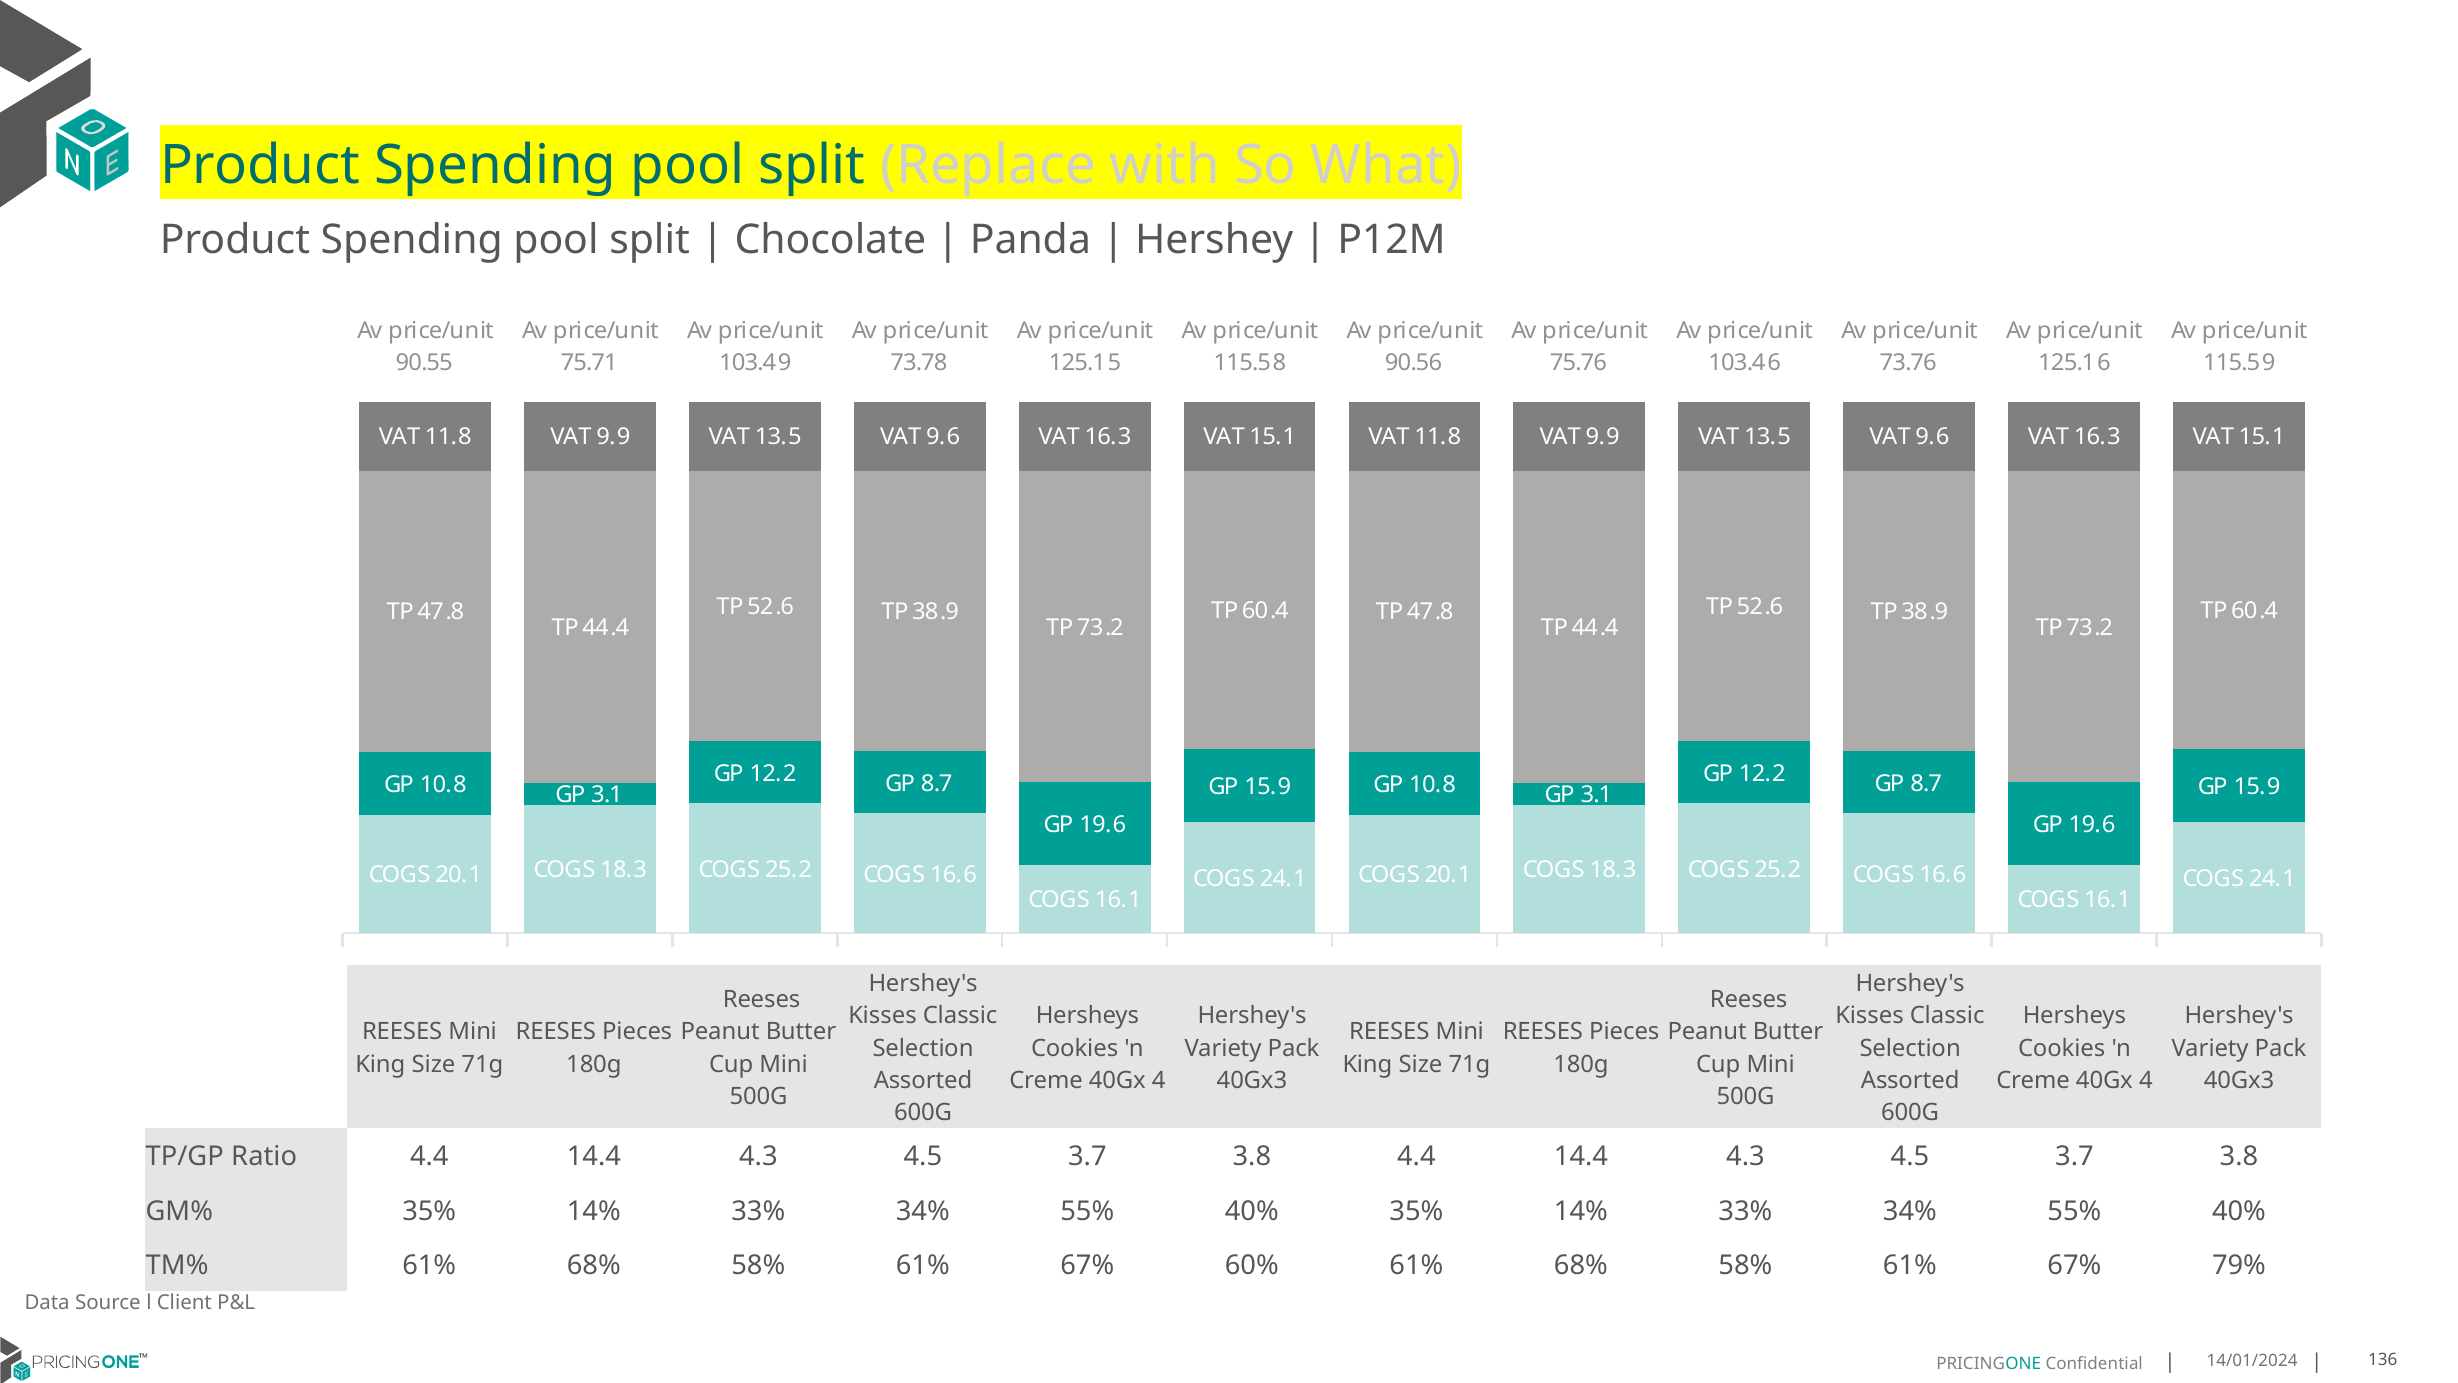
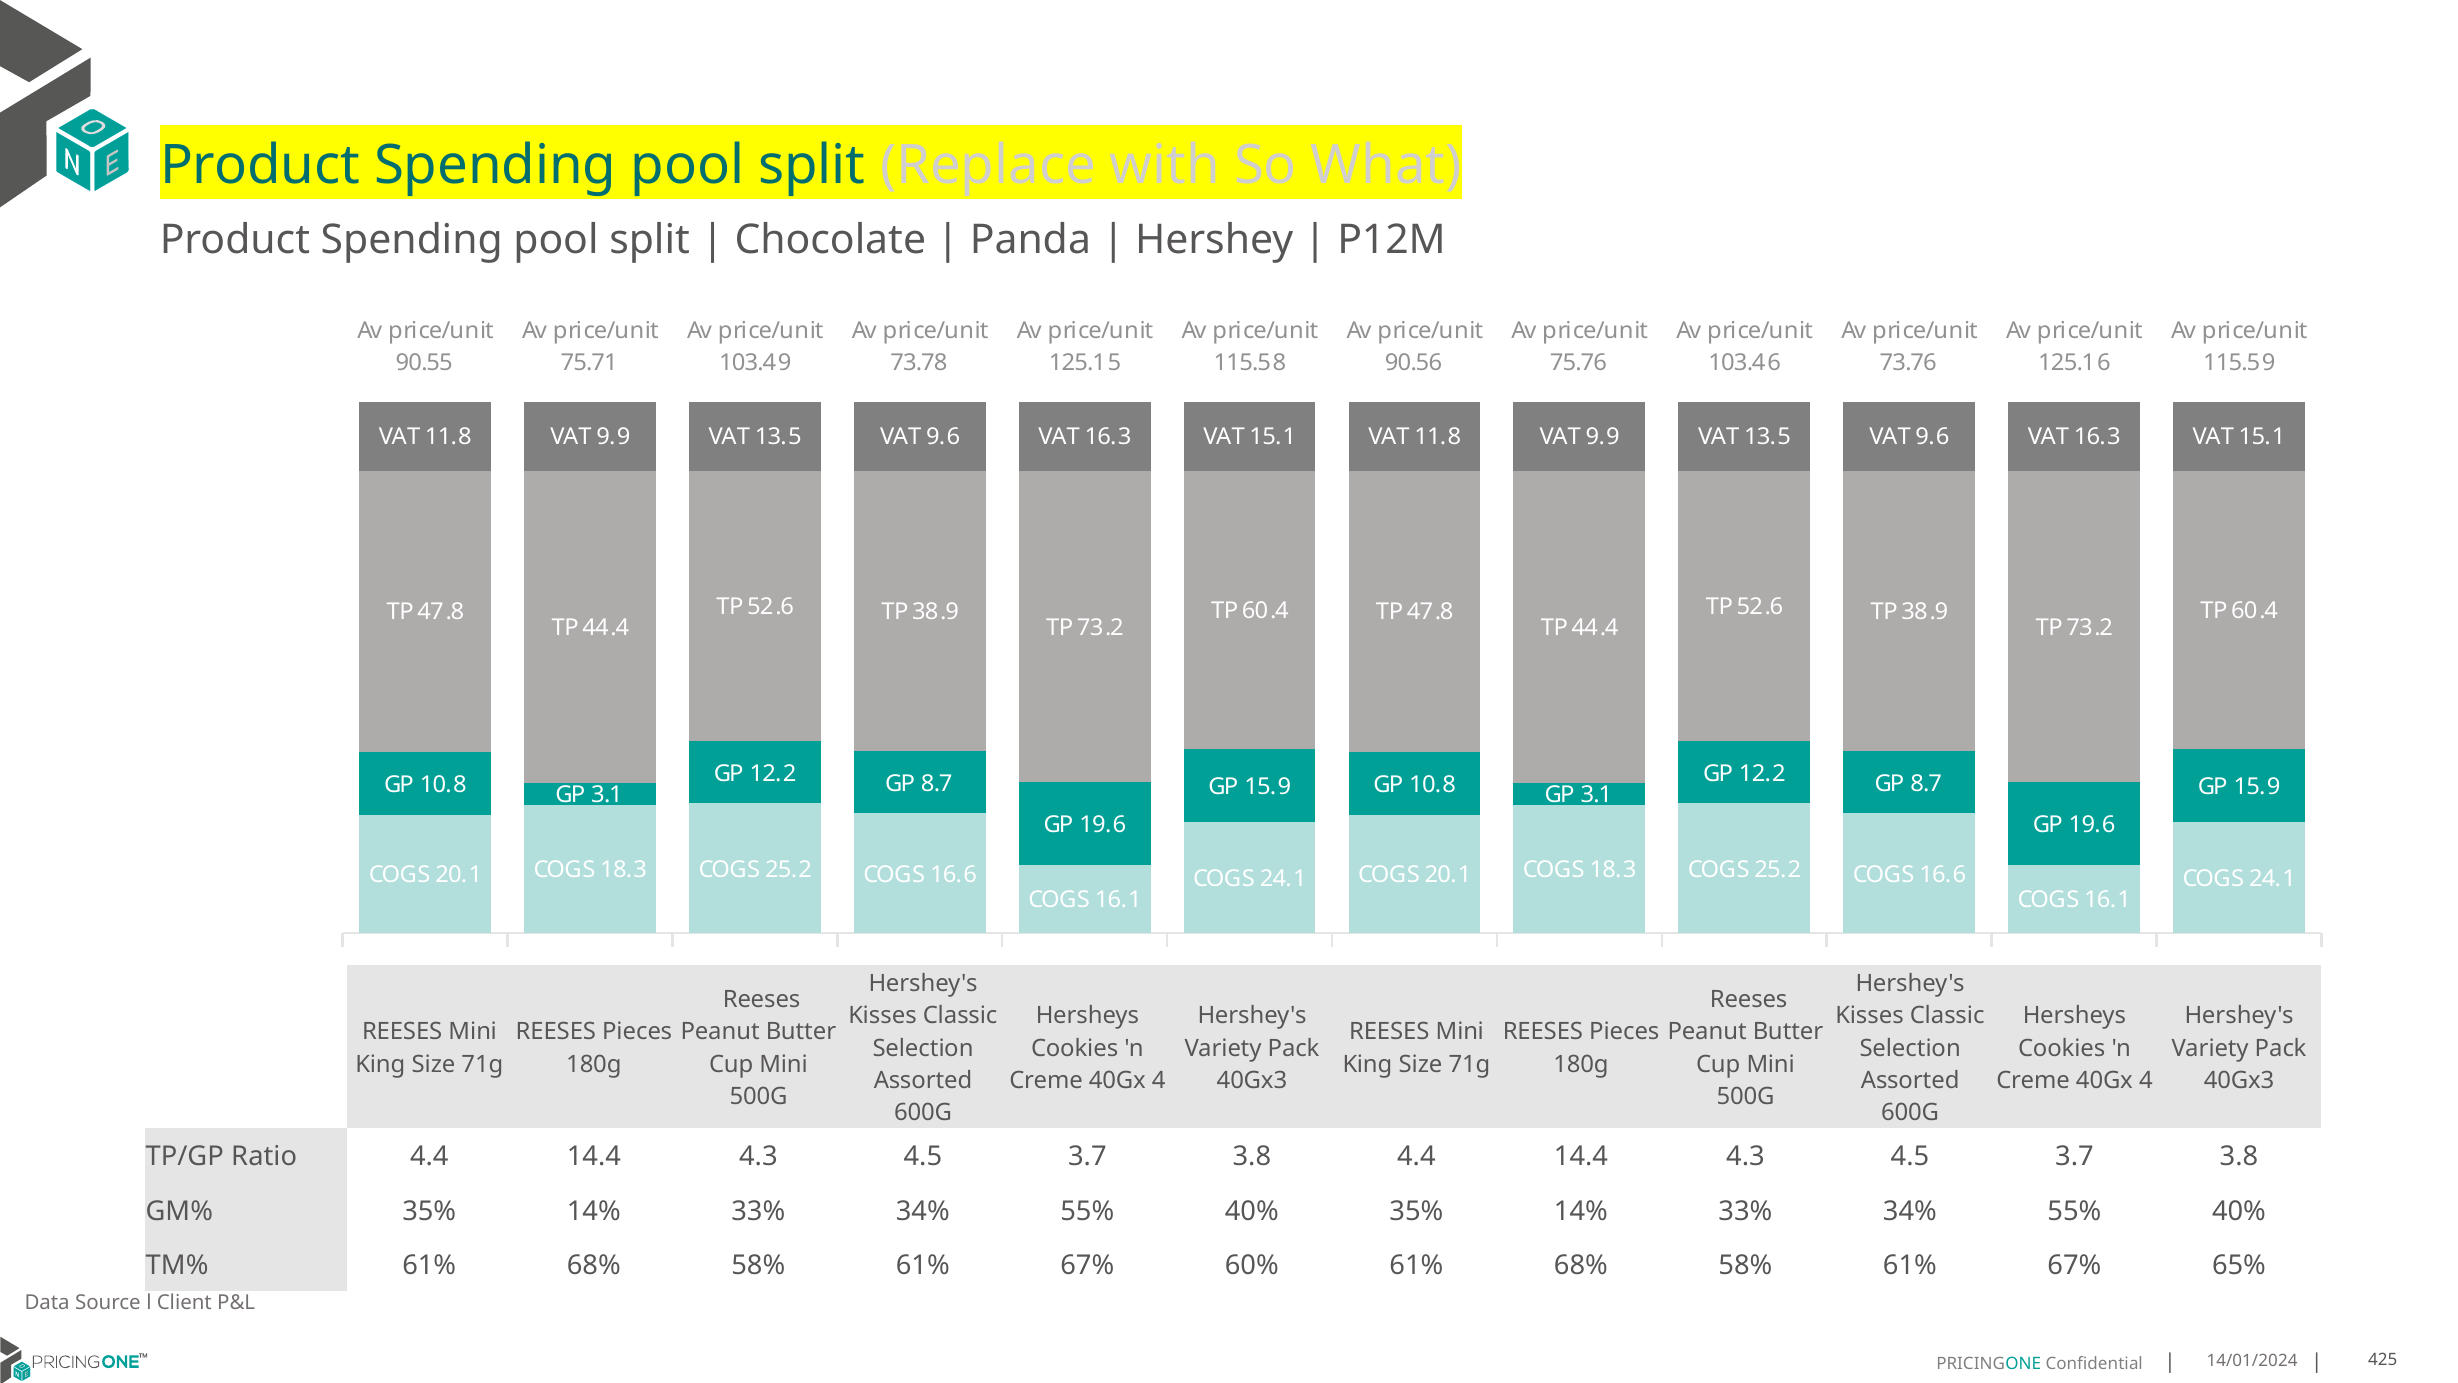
79%: 79% -> 65% (2239, 1265)
136: 136 -> 425 (2383, 1359)
